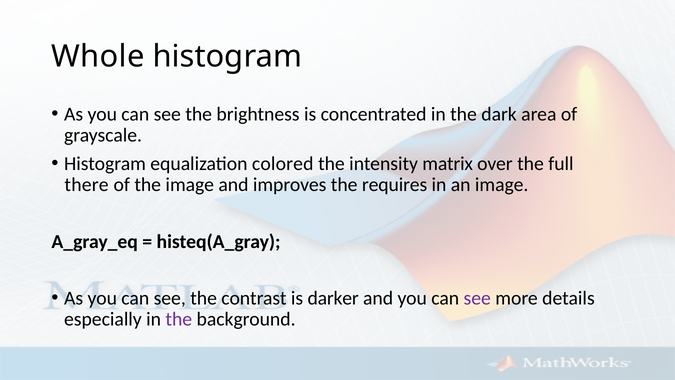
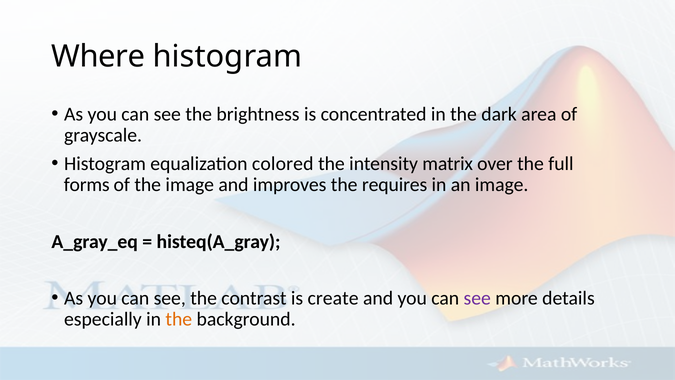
Whole: Whole -> Where (98, 57)
there: there -> forms (87, 185)
darker: darker -> create (333, 298)
the colour: purple -> orange (179, 319)
